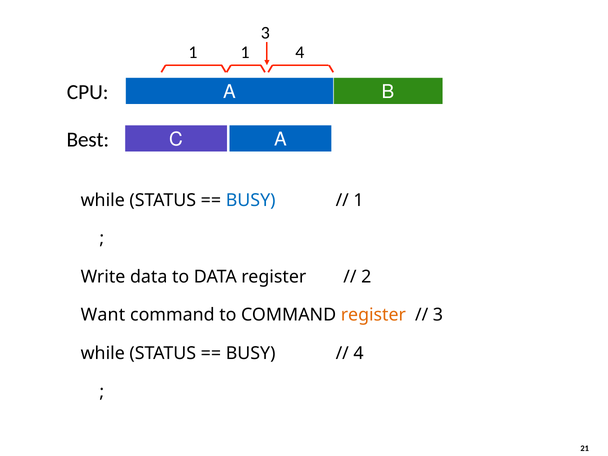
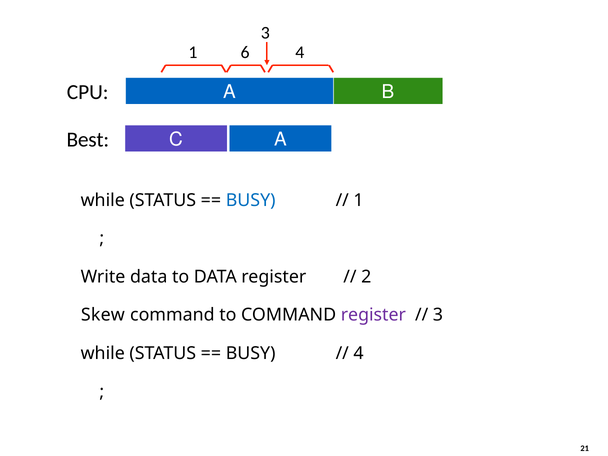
1 1: 1 -> 6 (245, 52)
Want: Want -> Skew (103, 315)
register colour: orange -> purple (373, 315)
